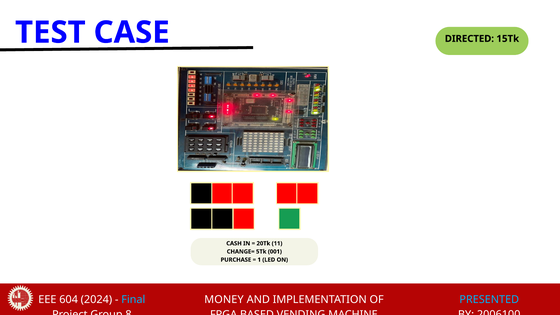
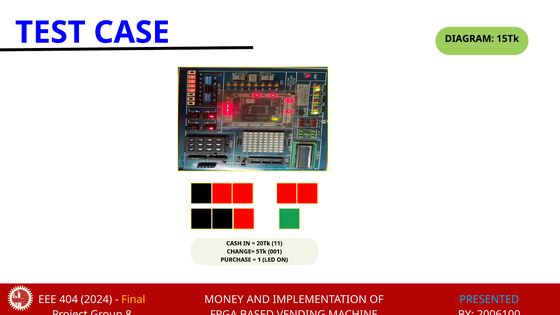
DIRECTED: DIRECTED -> DIAGRAM (469, 39)
604: 604 -> 404 (69, 299)
Final colour: light blue -> yellow (133, 299)
